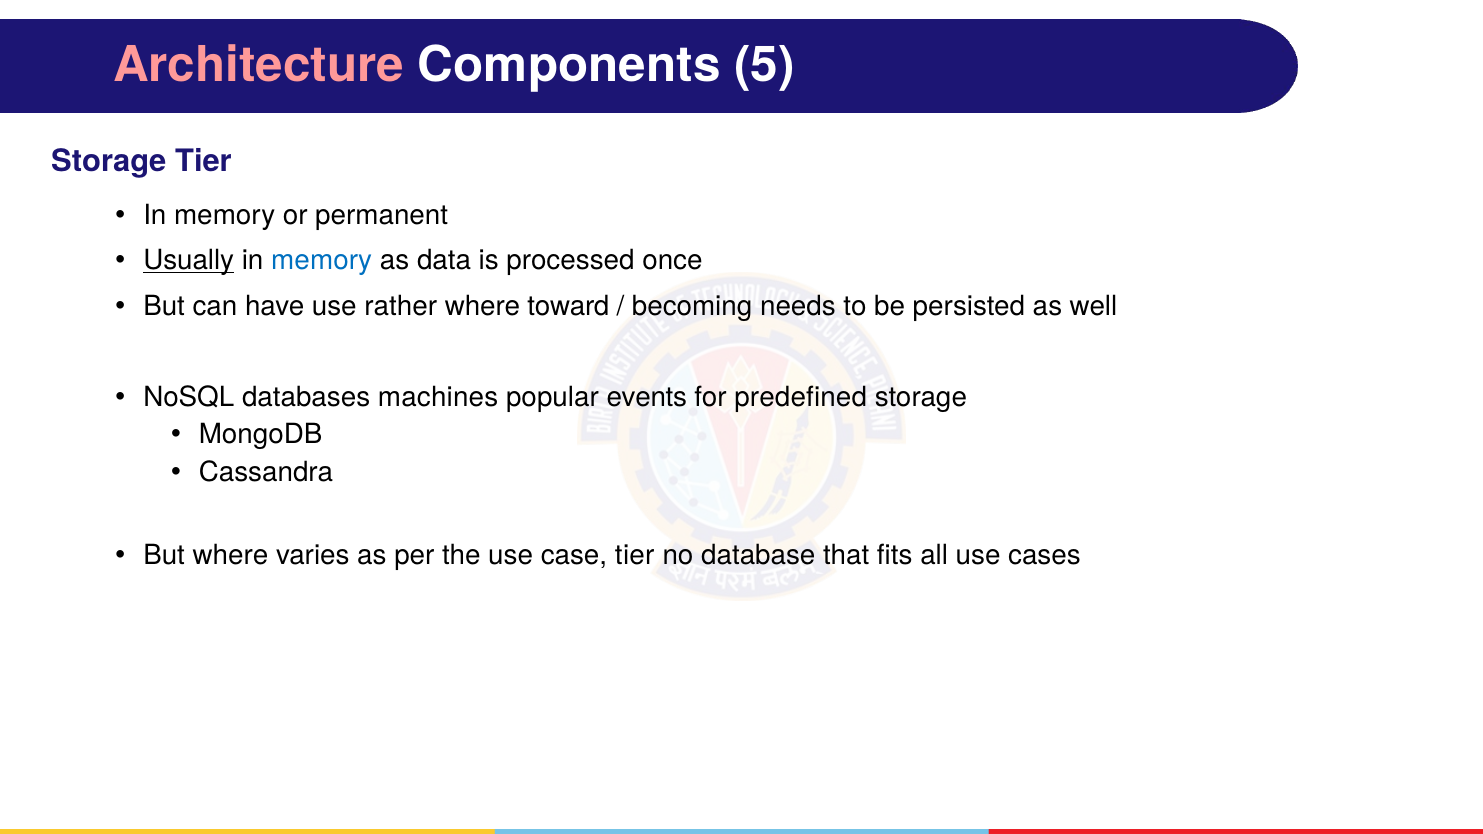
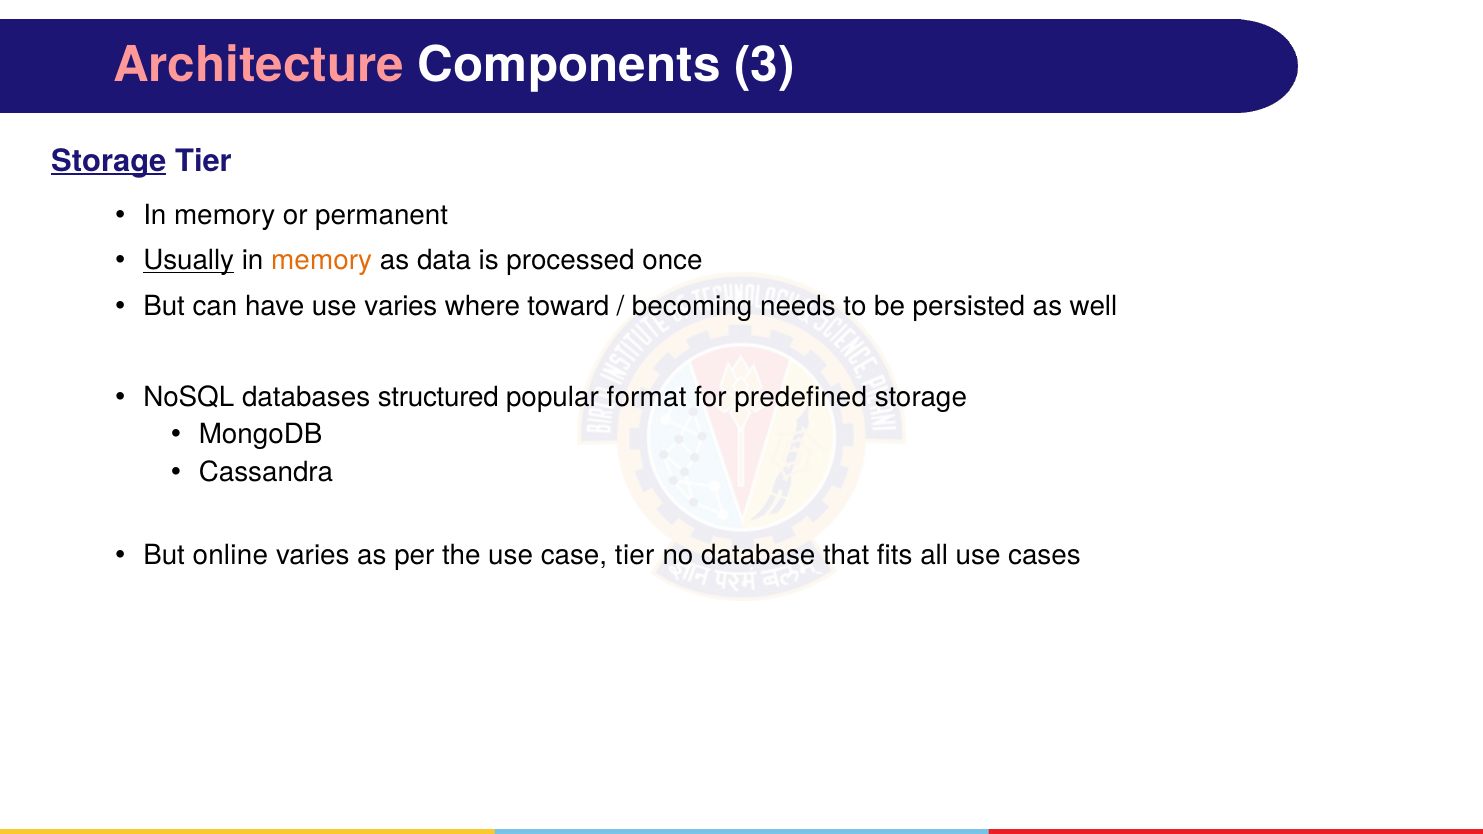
5: 5 -> 3 (765, 66)
Storage underline: none -> present (109, 161)
memory colour: blue -> orange (322, 261)
use rather: rather -> varies (401, 306)
machines: machines -> structured (438, 397)
events: events -> format (647, 397)
But where: where -> online (230, 556)
